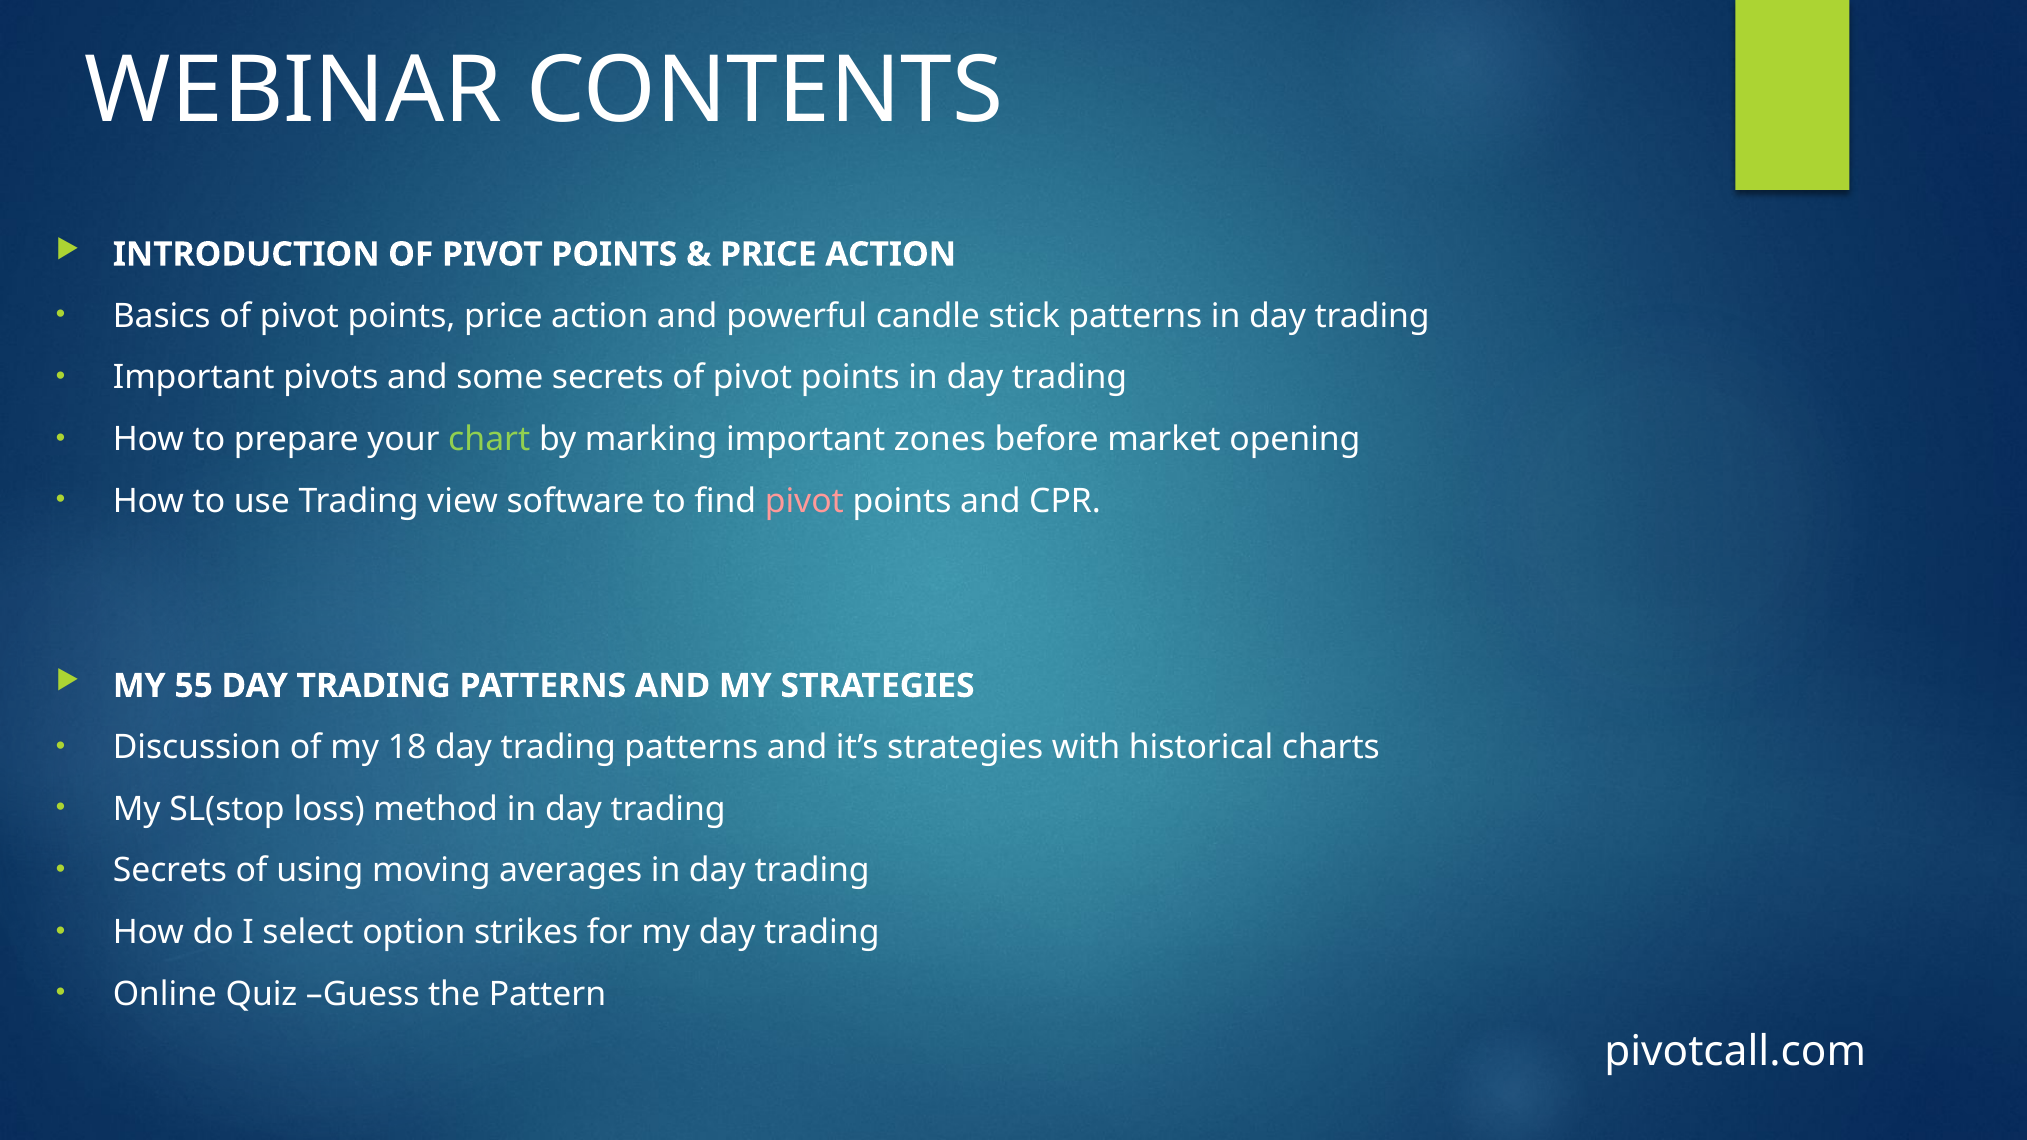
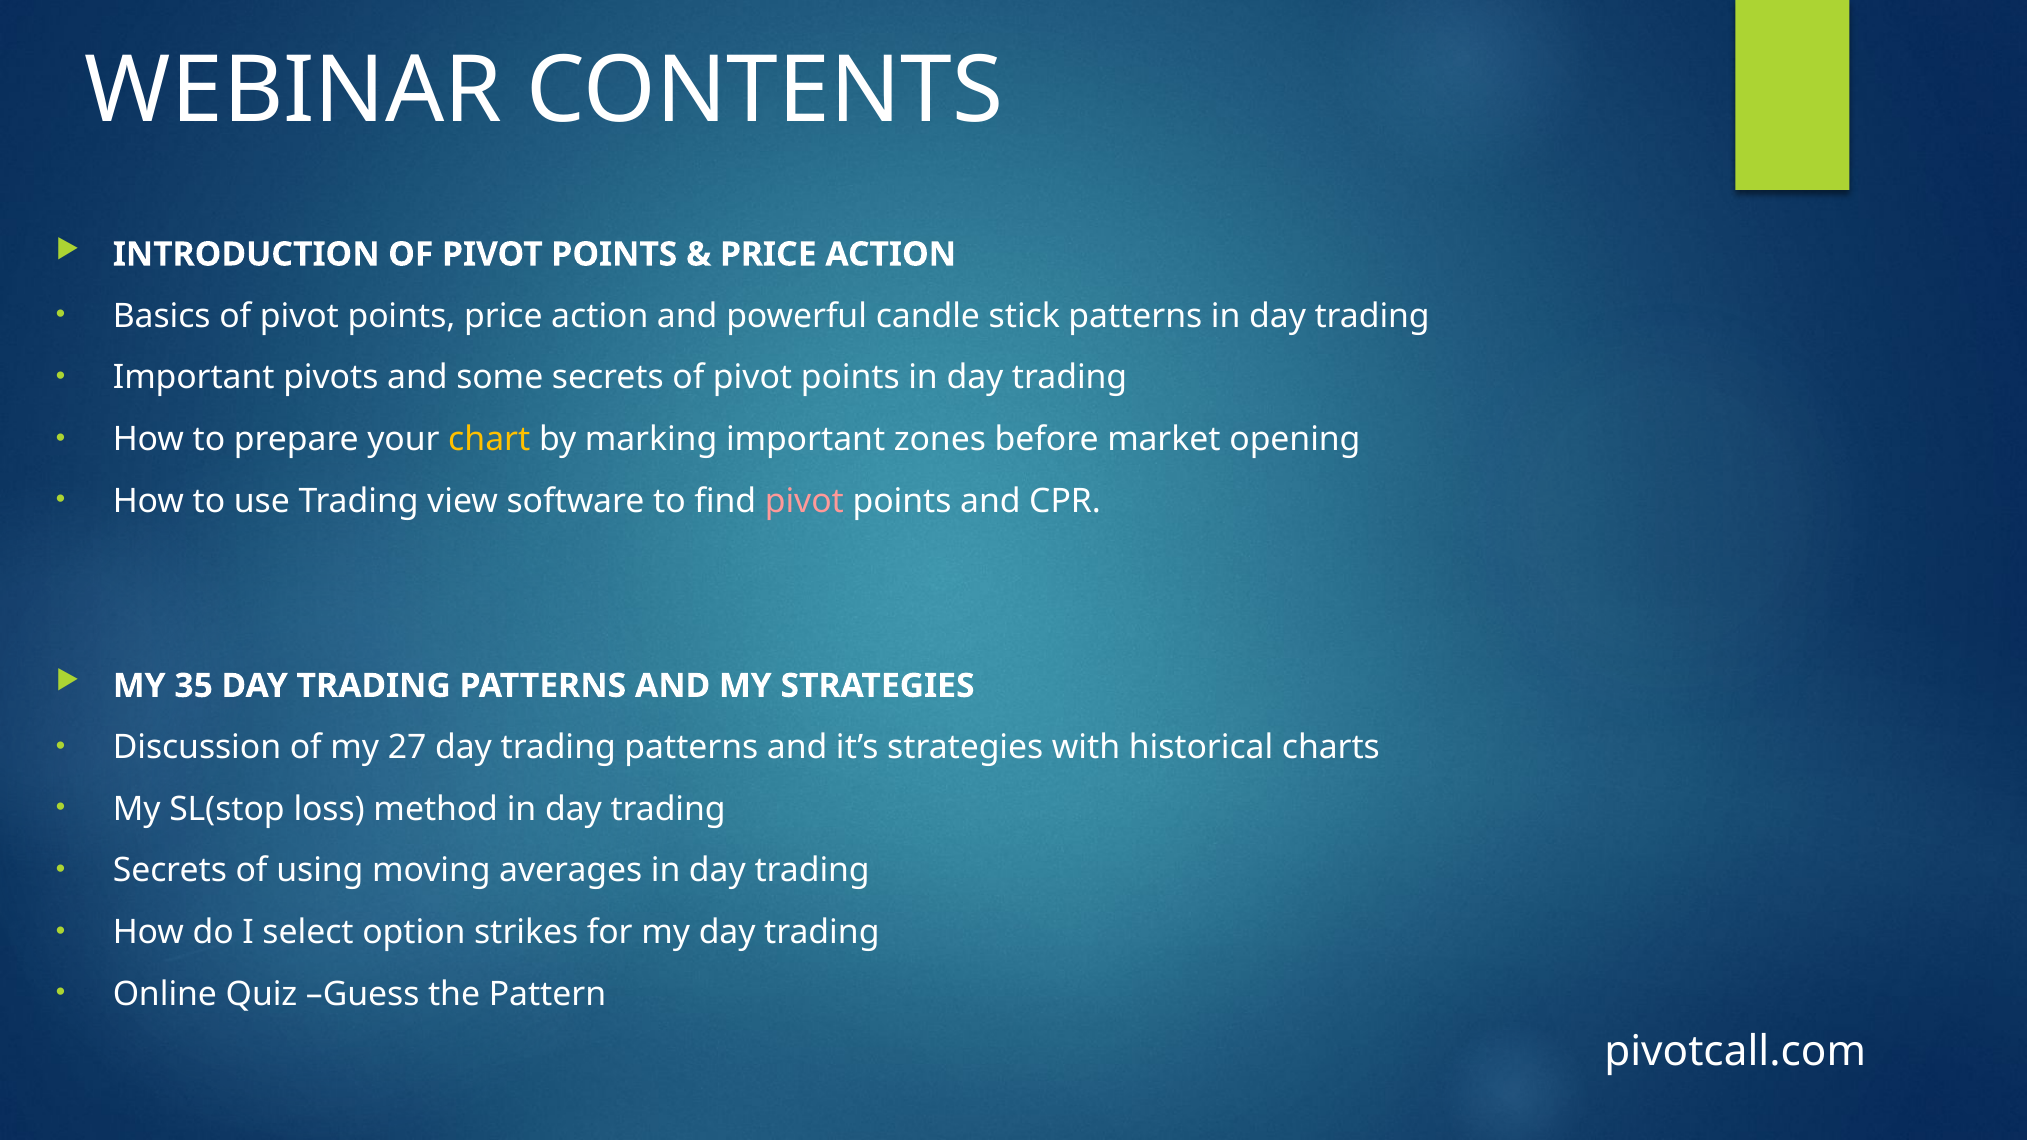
chart colour: light green -> yellow (489, 439)
55: 55 -> 35 (194, 686)
18: 18 -> 27 (407, 748)
